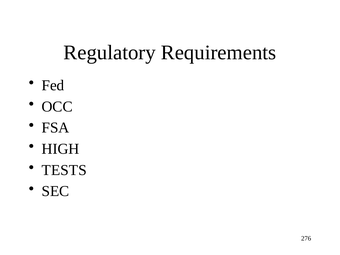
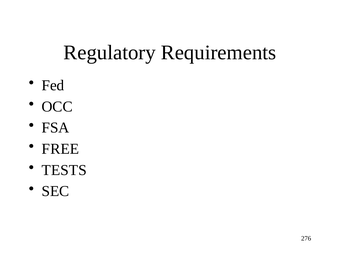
HIGH: HIGH -> FREE (60, 149)
